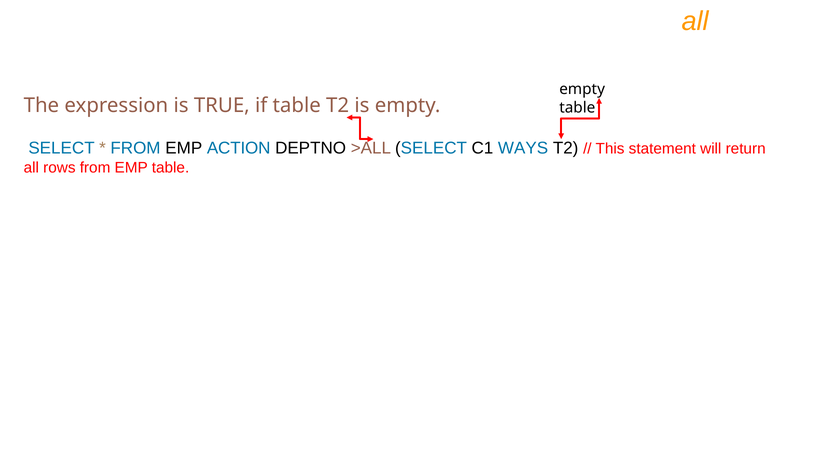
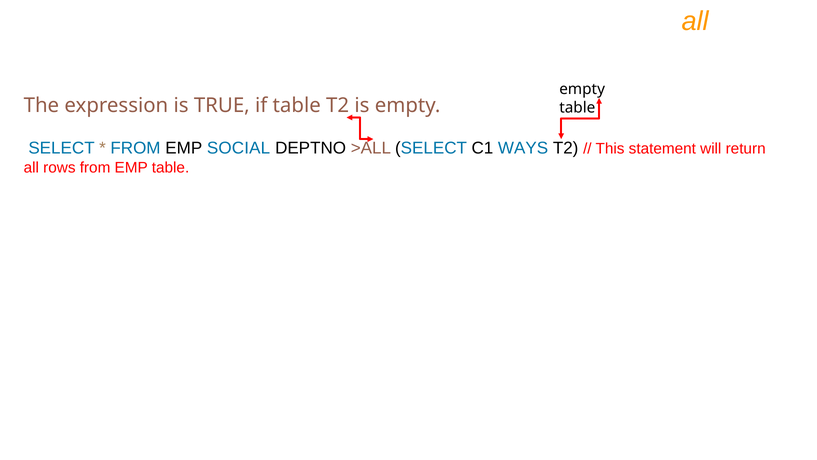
ACTION: ACTION -> SOCIAL (239, 148)
